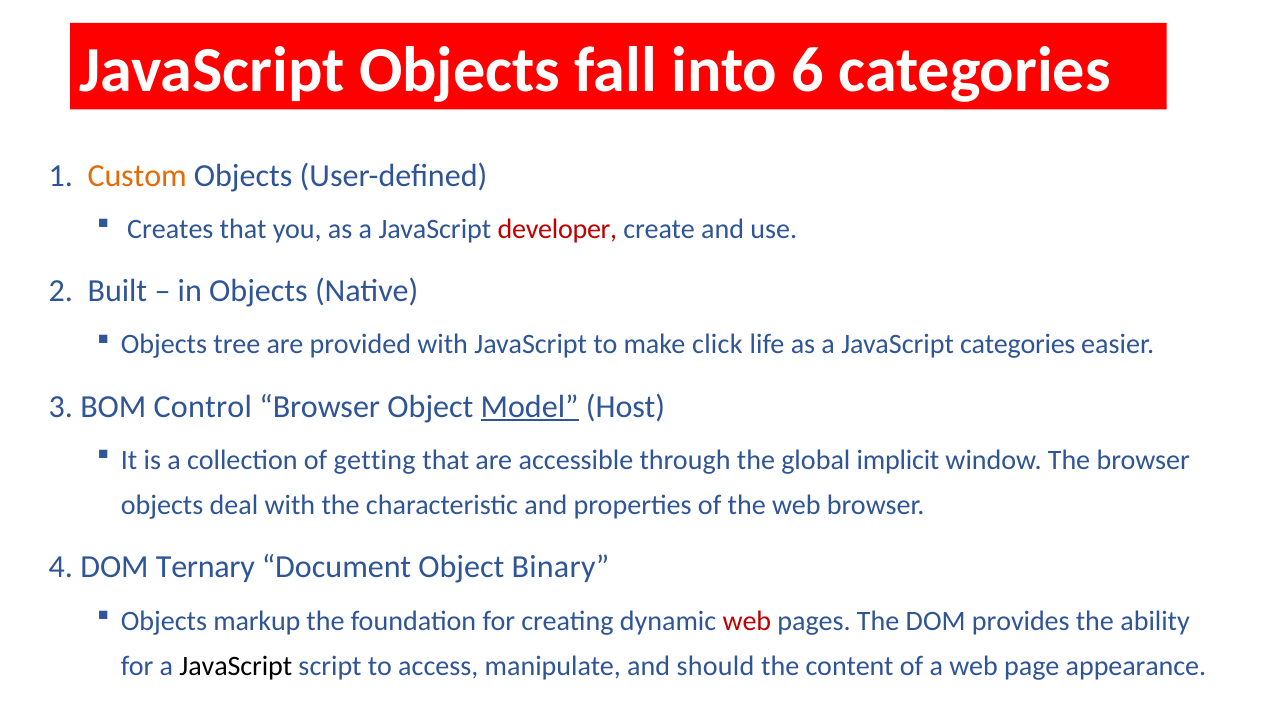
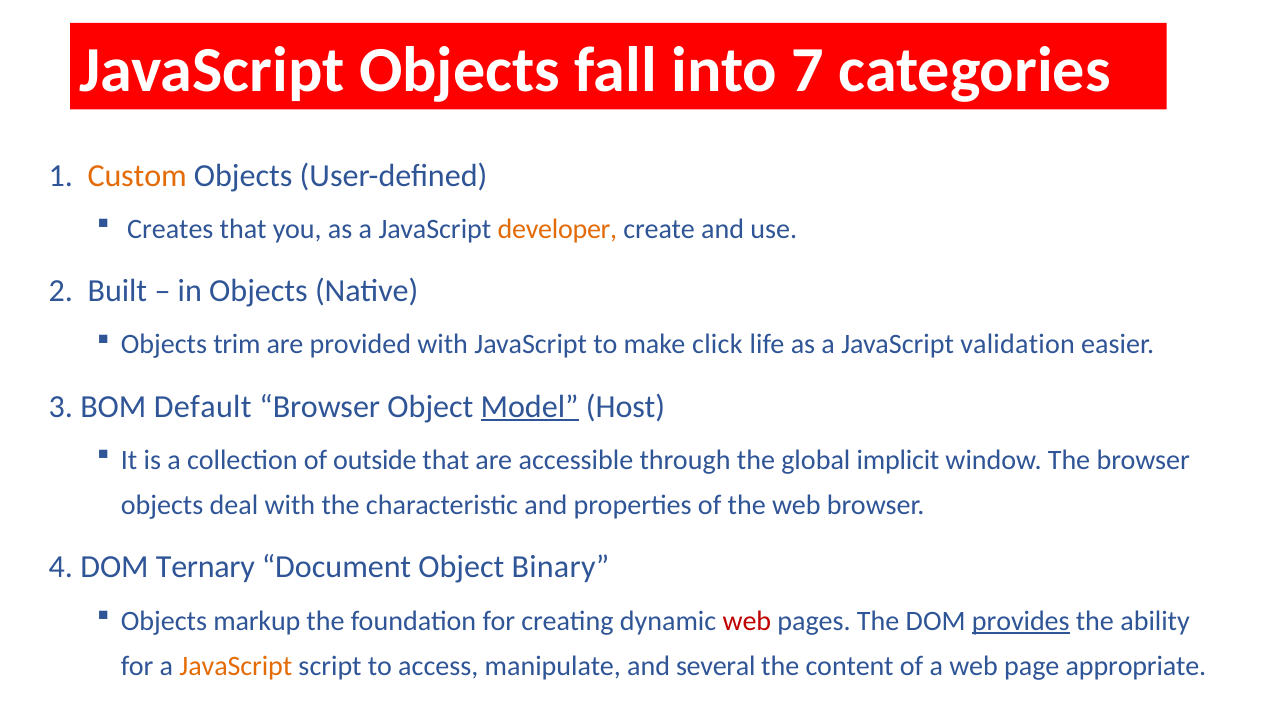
6: 6 -> 7 (808, 71)
developer colour: red -> orange (557, 229)
tree: tree -> trim (237, 345)
JavaScript categories: categories -> validation (1018, 345)
Control: Control -> Default (203, 407)
getting: getting -> outside (375, 460)
provides underline: none -> present (1021, 621)
JavaScript colour: black -> orange (236, 667)
should: should -> several (716, 667)
appearance: appearance -> appropriate (1136, 667)
